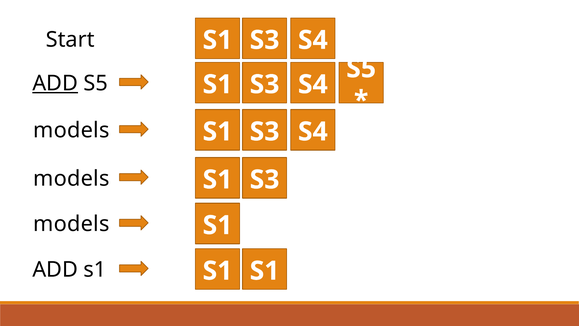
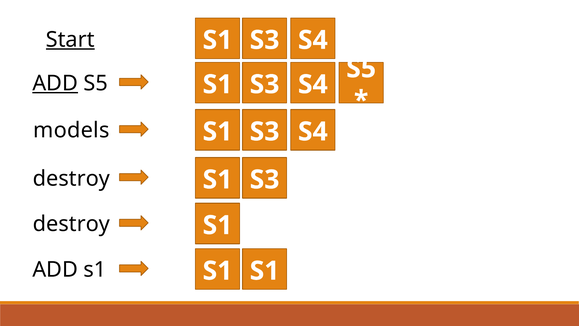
Start underline: none -> present (70, 40)
models: models -> destroy (71, 178)
models: models -> destroy (71, 224)
